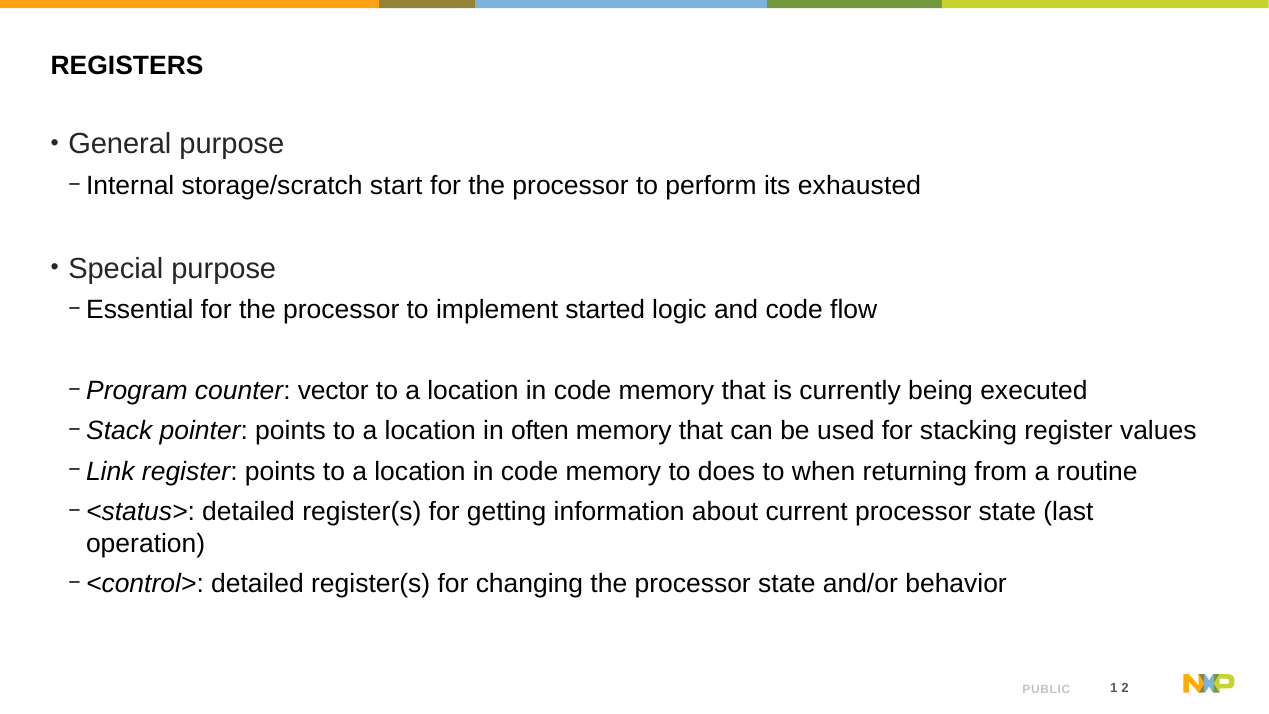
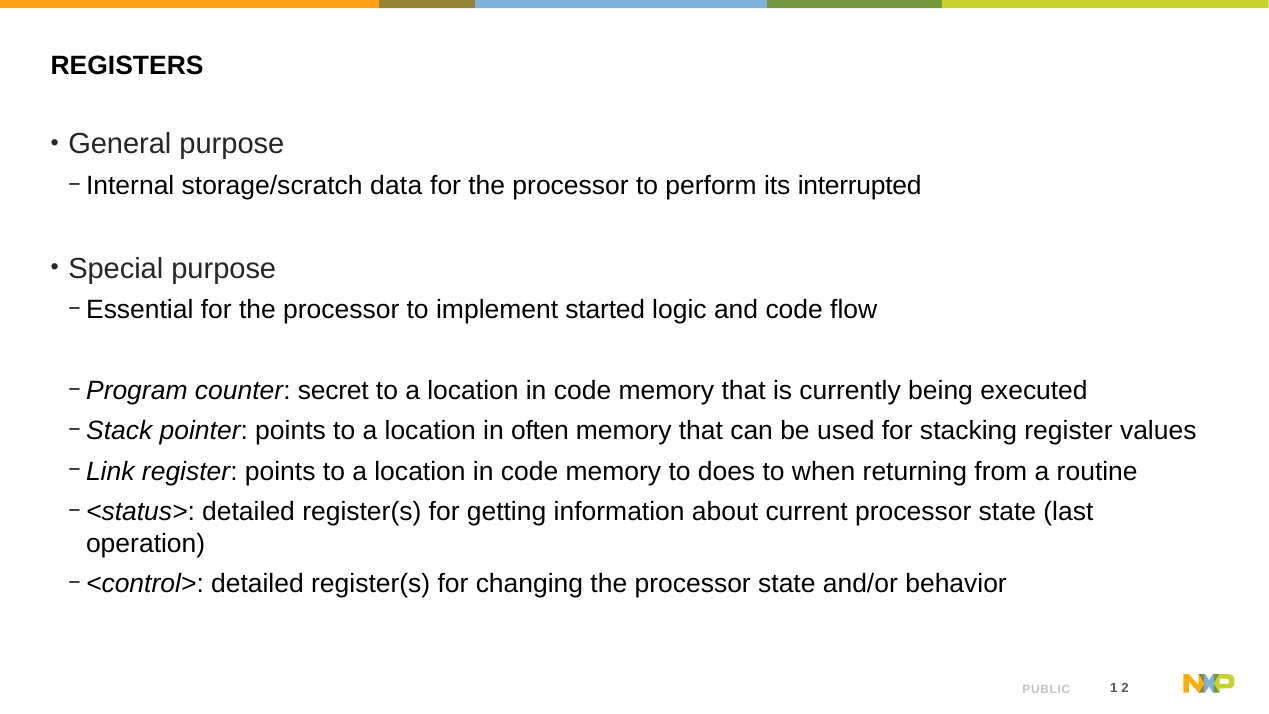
start: start -> data (396, 186)
exhausted: exhausted -> interrupted (860, 186)
vector: vector -> secret (333, 391)
